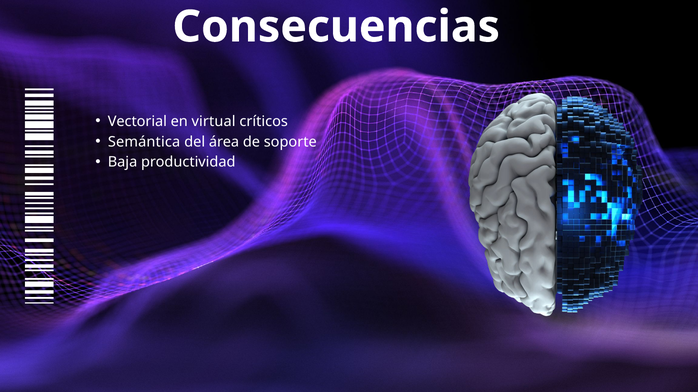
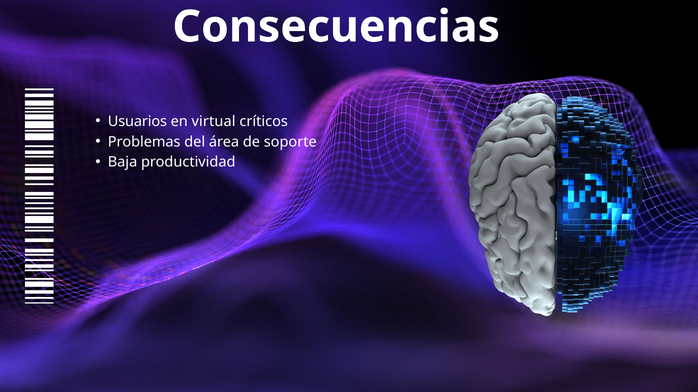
Vectorial: Vectorial -> Usuarios (137, 122)
Semántica: Semántica -> Problemas (144, 142)
